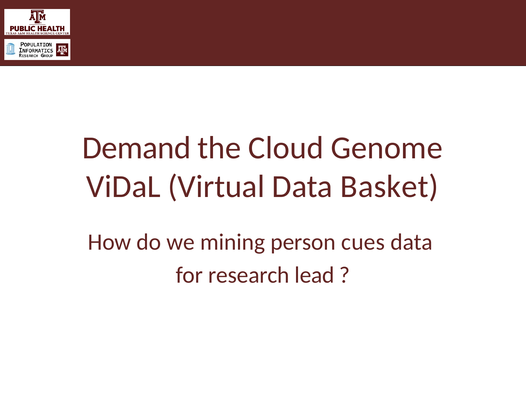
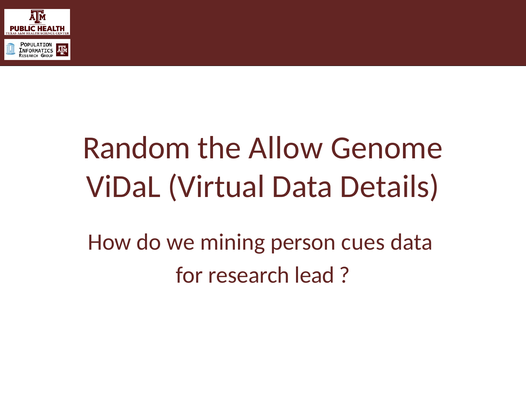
Demand: Demand -> Random (137, 148)
Cloud: Cloud -> Allow (286, 148)
Basket: Basket -> Details (390, 186)
